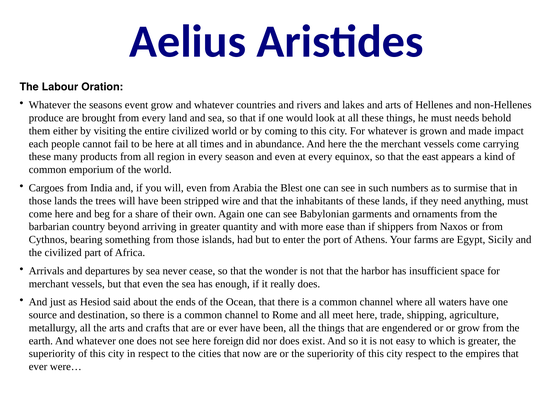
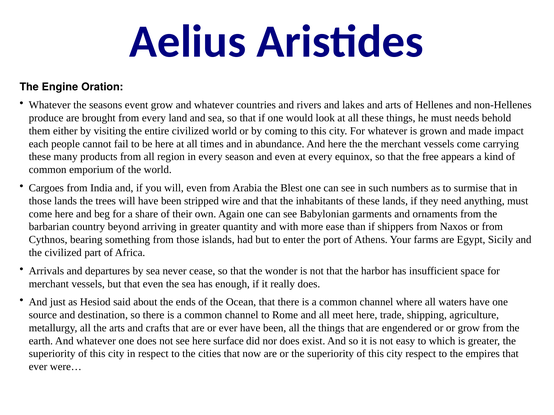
Labour: Labour -> Engine (60, 87)
east: east -> free (430, 157)
foreign: foreign -> surface (229, 341)
